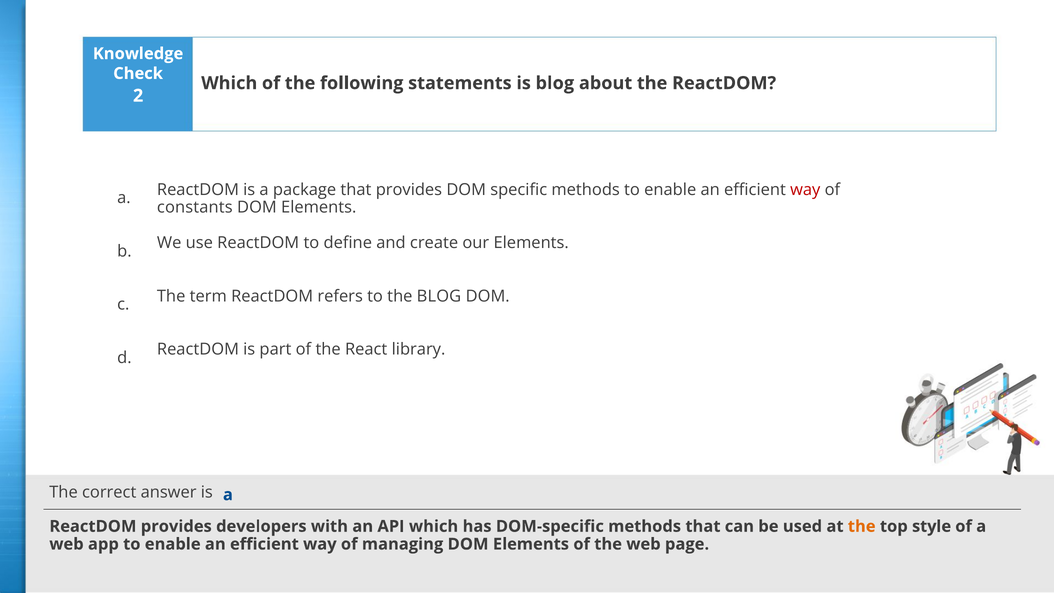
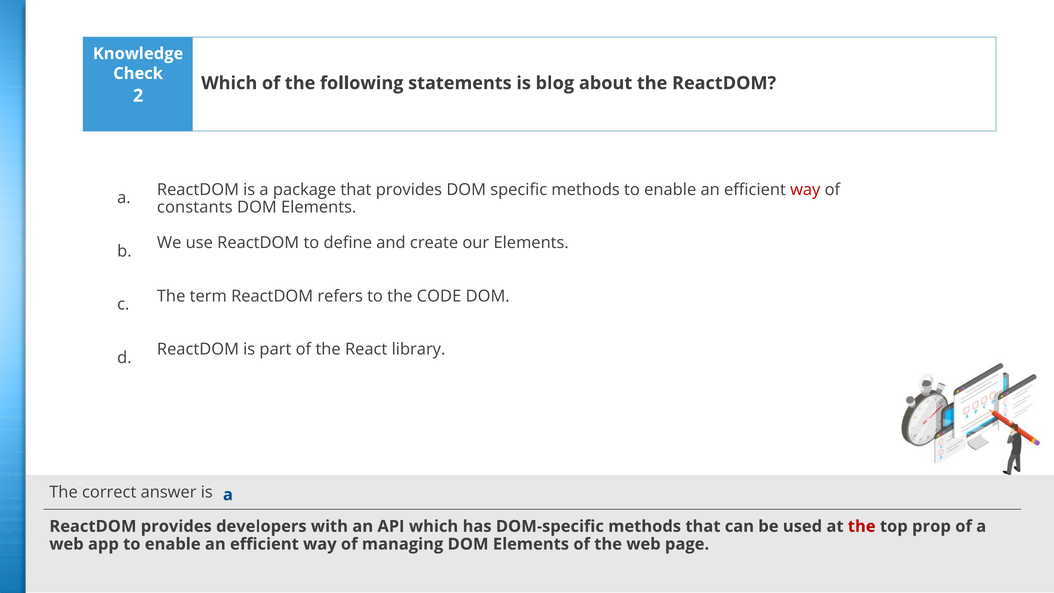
the BLOG: BLOG -> CODE (439, 296)
the colour: orange -> red (862, 526)
style: style -> prop (931, 526)
